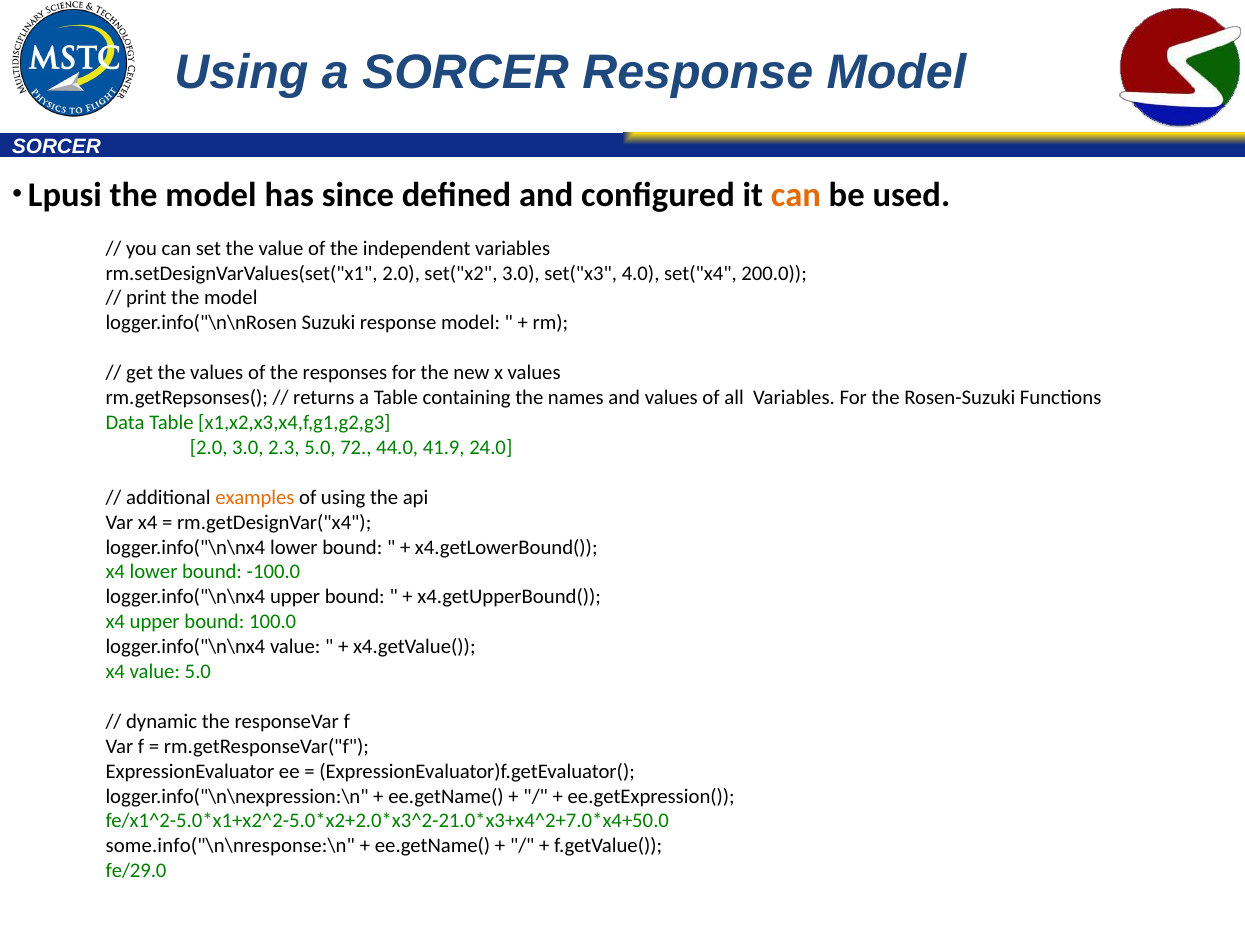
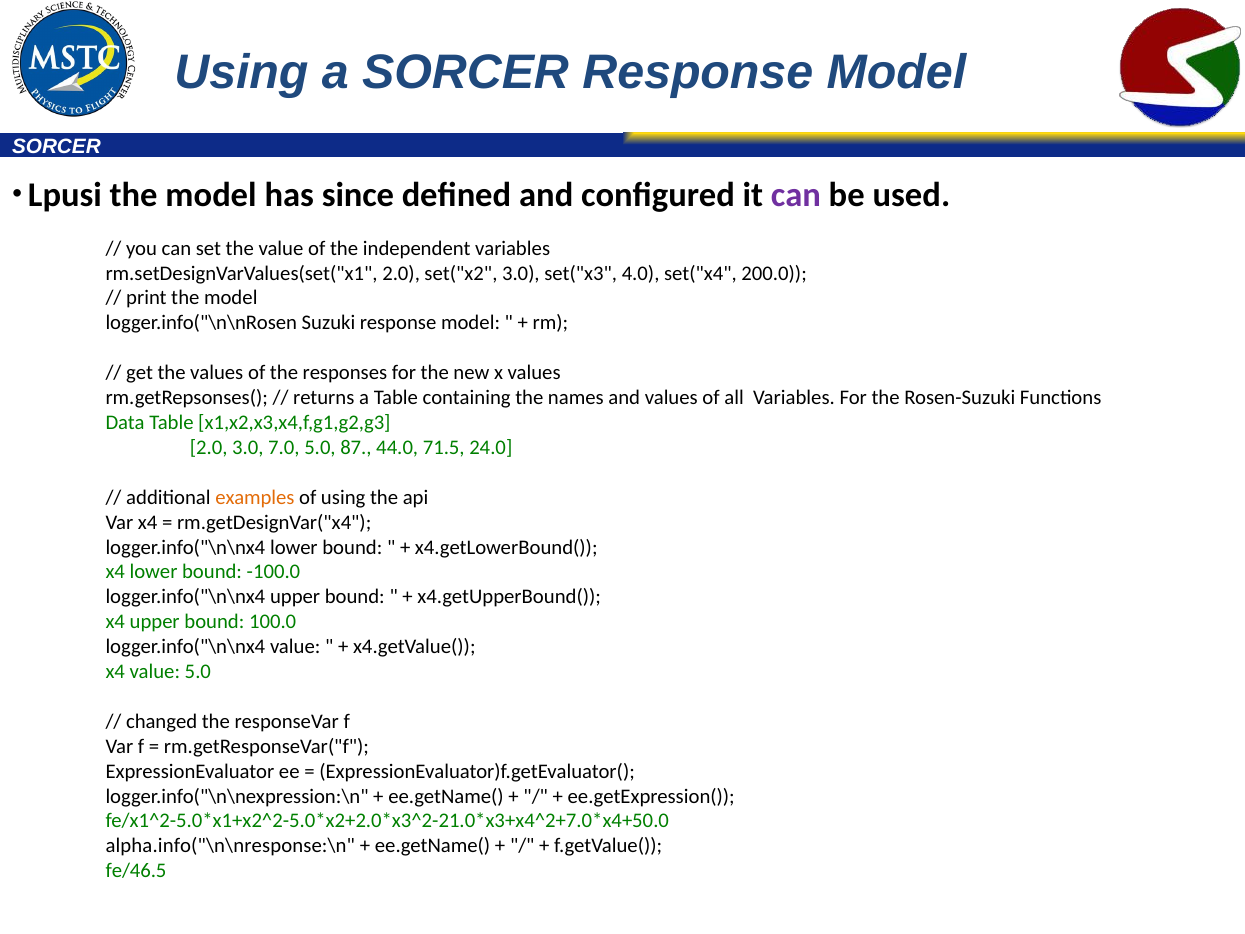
can colour: orange -> purple (796, 195)
2.3: 2.3 -> 7.0 (284, 447)
72: 72 -> 87 (356, 447)
41.9: 41.9 -> 71.5 (444, 447)
dynamic: dynamic -> changed (162, 721)
some.info("\n\nresponse:\n: some.info("\n\nresponse:\n -> alpha.info("\n\nresponse:\n (230, 846)
fe/29.0: fe/29.0 -> fe/46.5 (136, 871)
